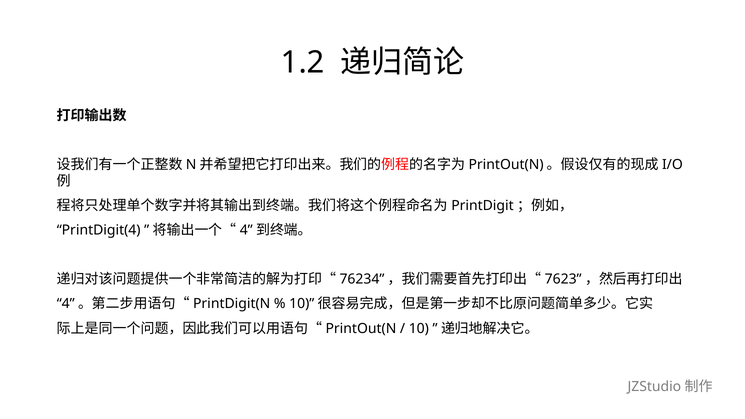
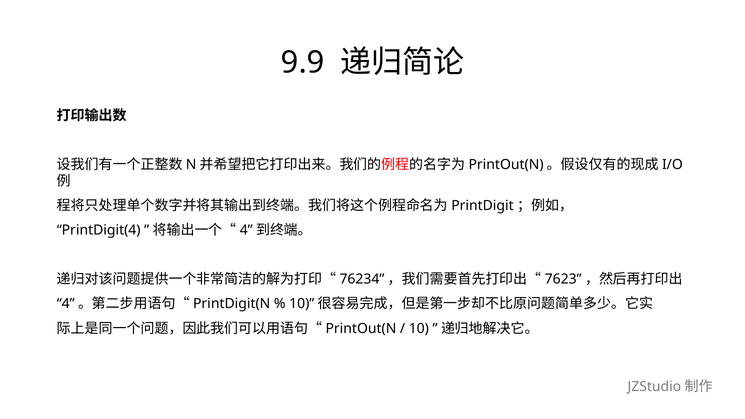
1.2: 1.2 -> 9.9 (303, 63)
